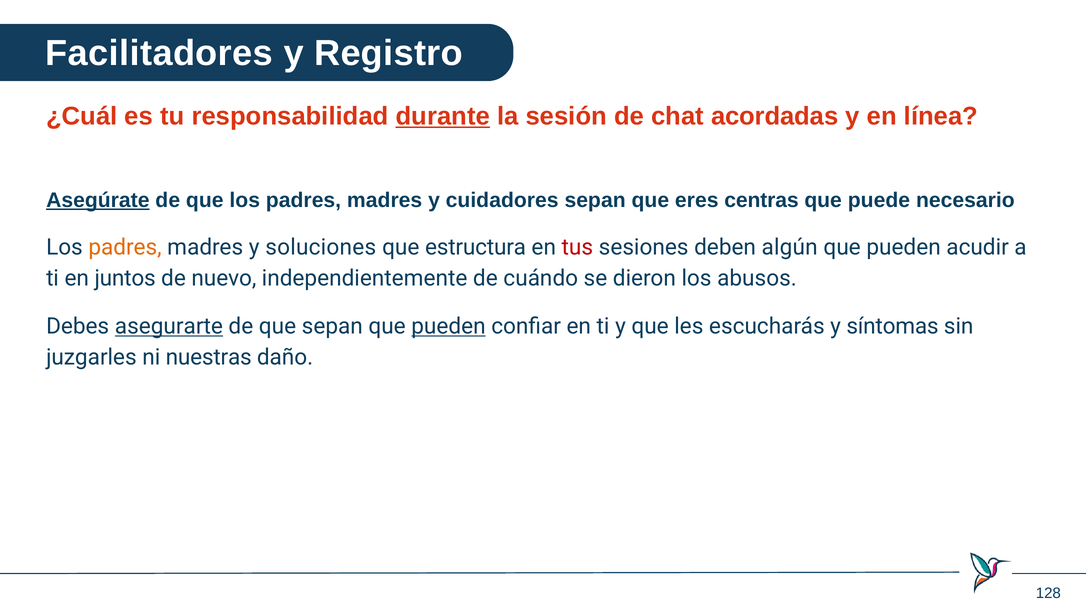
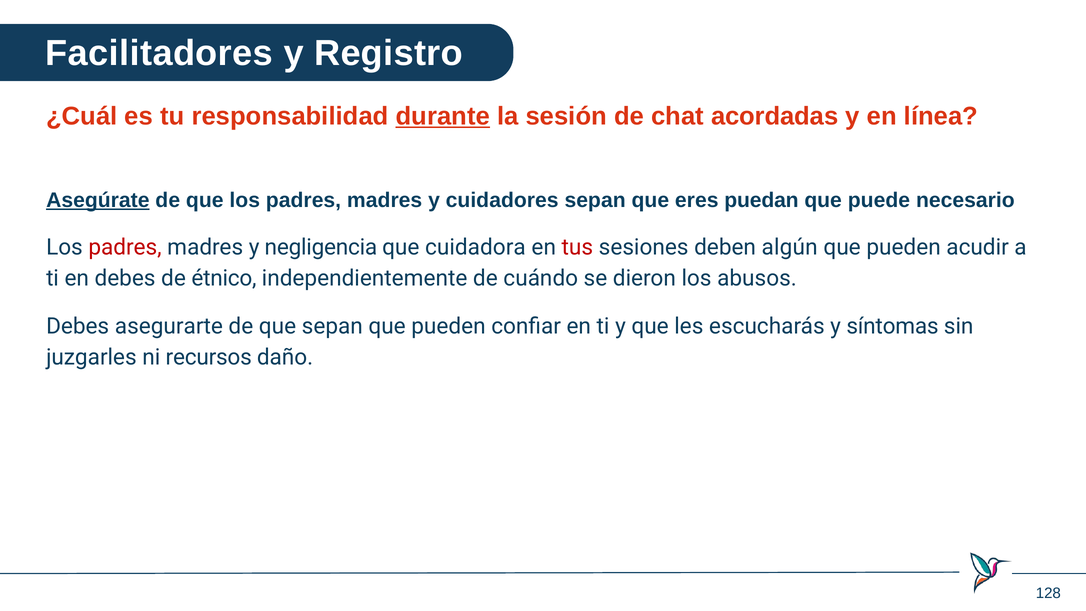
centras: centras -> puedan (761, 200)
padres colour: orange -> red (125, 247)
soluciones: soluciones -> negligencia (321, 247)
estructura: estructura -> cuidadora (475, 247)
en juntos: juntos -> debes (125, 278)
nuevo: nuevo -> étnico (224, 278)
asegurarte underline: present -> none (169, 326)
pueden underline: present -> none (448, 326)
nuestras: nuestras -> recursos (209, 357)
